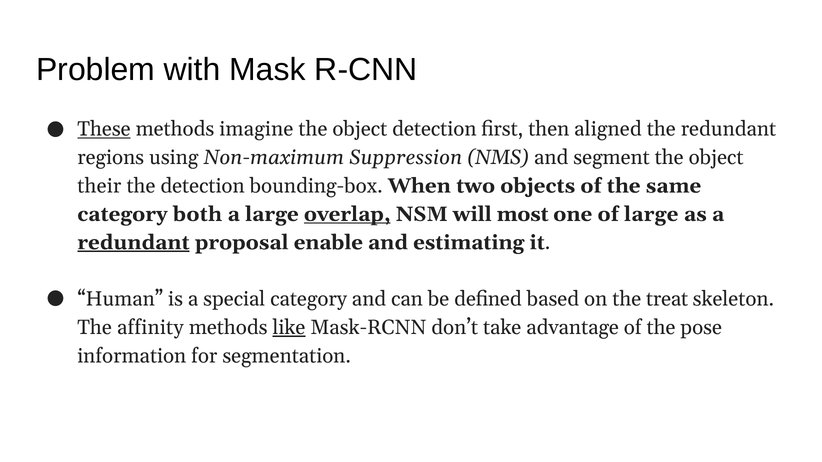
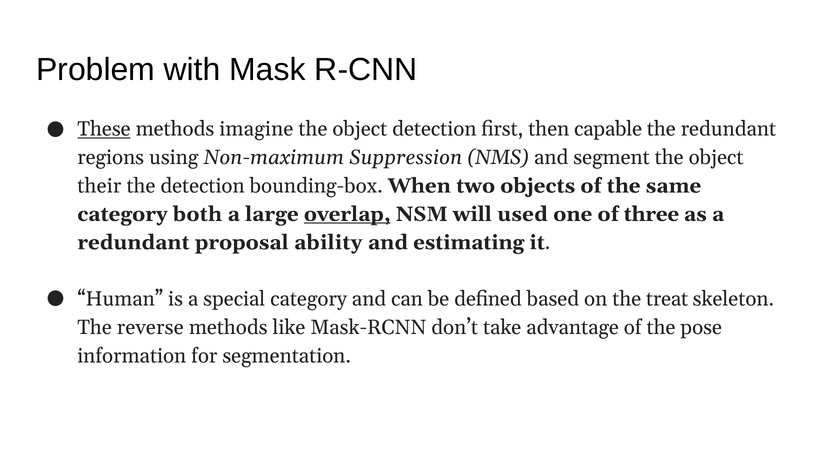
aligned: aligned -> capable (608, 129)
most: most -> used (522, 214)
of large: large -> three (651, 214)
redundant underline: present -> none (134, 243)
enable: enable -> ability (328, 243)
affinity: affinity -> reverse (150, 328)
like underline: present -> none (289, 328)
